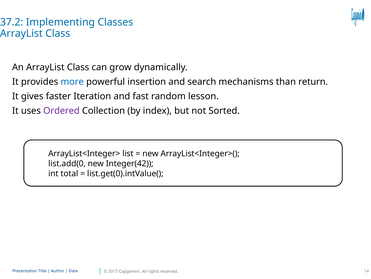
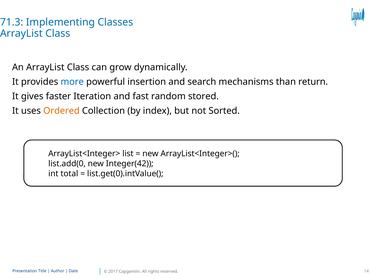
37.2: 37.2 -> 71.3 (12, 22)
lesson: lesson -> stored (203, 96)
Ordered colour: purple -> orange (61, 110)
